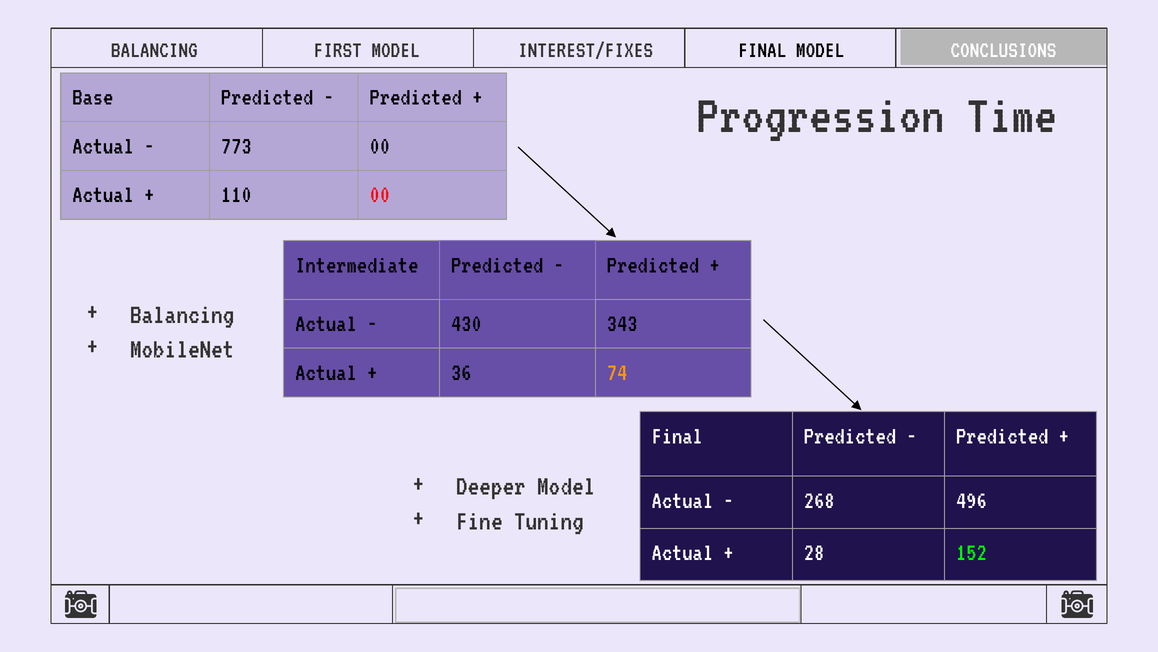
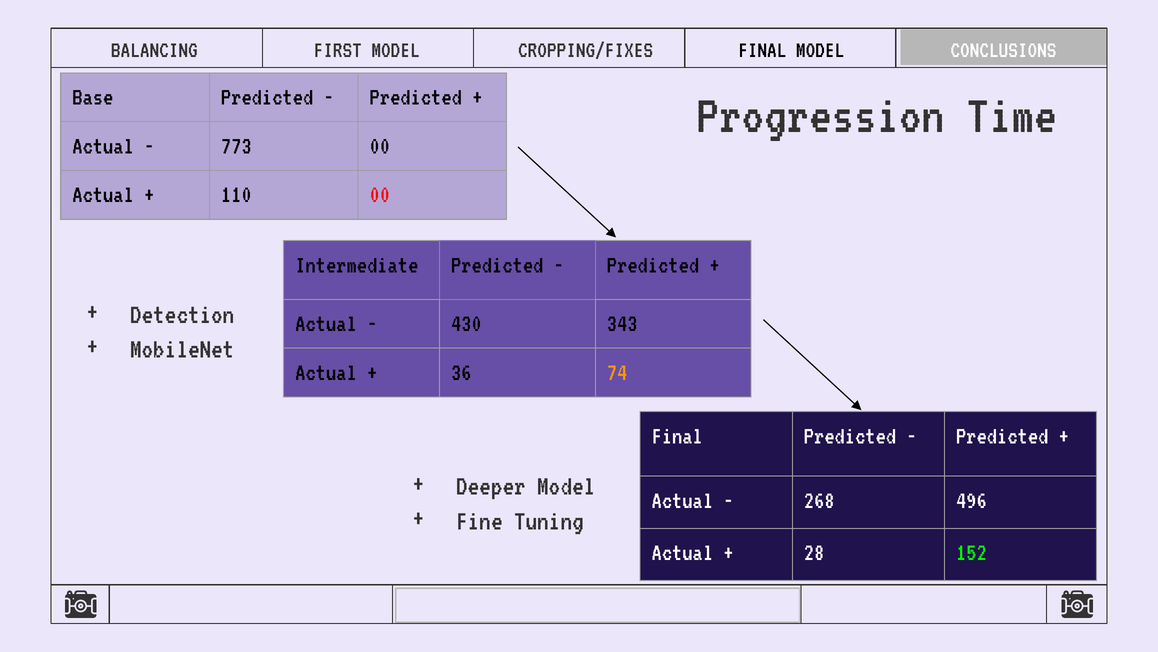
INTEREST/FIXES: INTEREST/FIXES -> CROPPING/FIXES (586, 49)
Balancing: Balancing -> Detection (182, 313)
